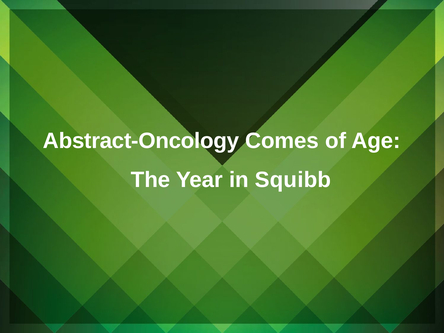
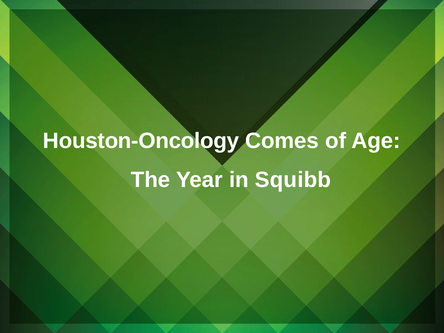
Abstract-Oncology: Abstract-Oncology -> Houston-Oncology (141, 141)
